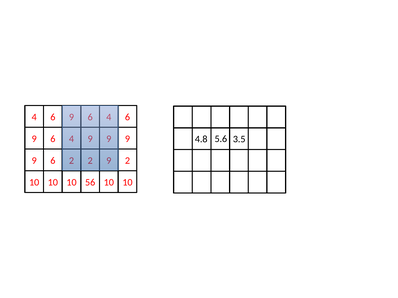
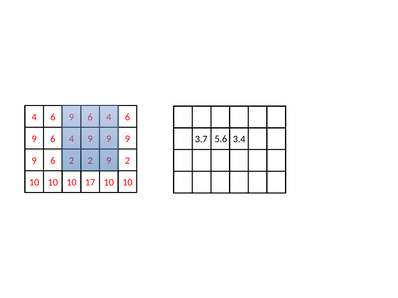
4.8: 4.8 -> 3.7 (201, 139)
3.5: 3.5 -> 3.4 (239, 139)
56: 56 -> 17 (90, 183)
